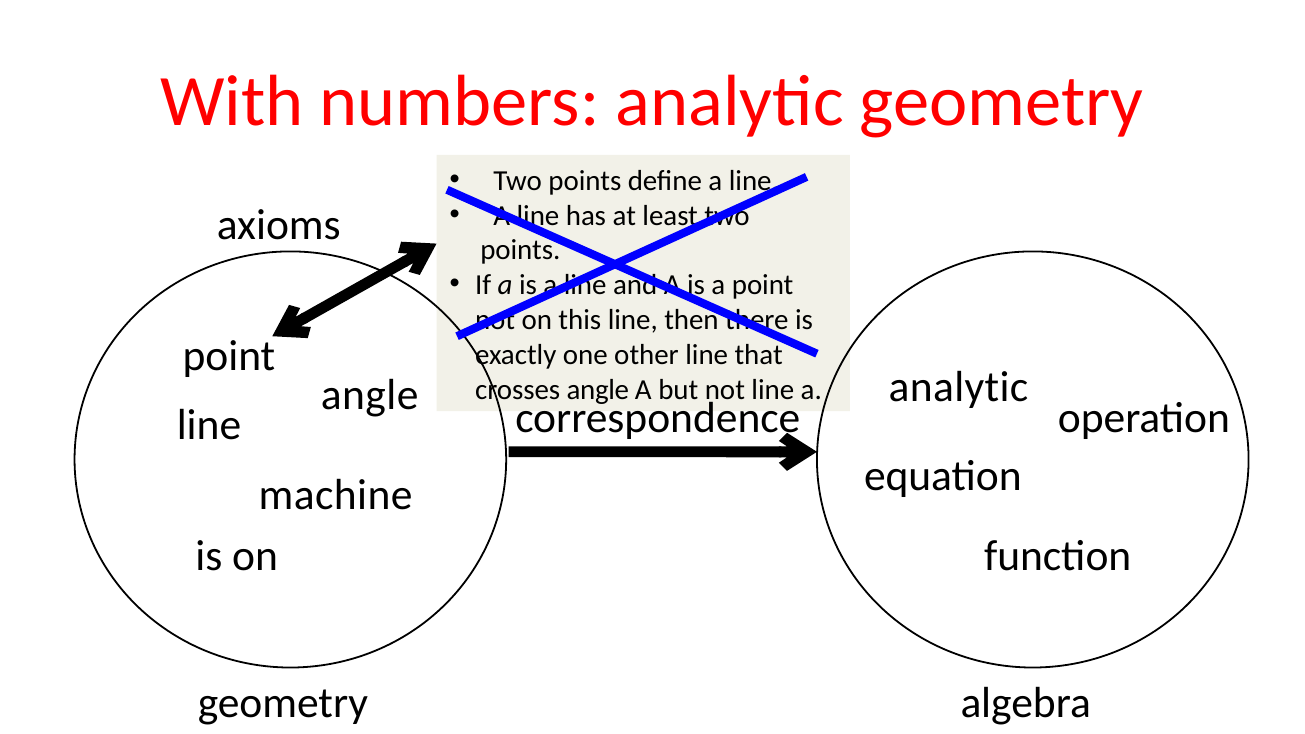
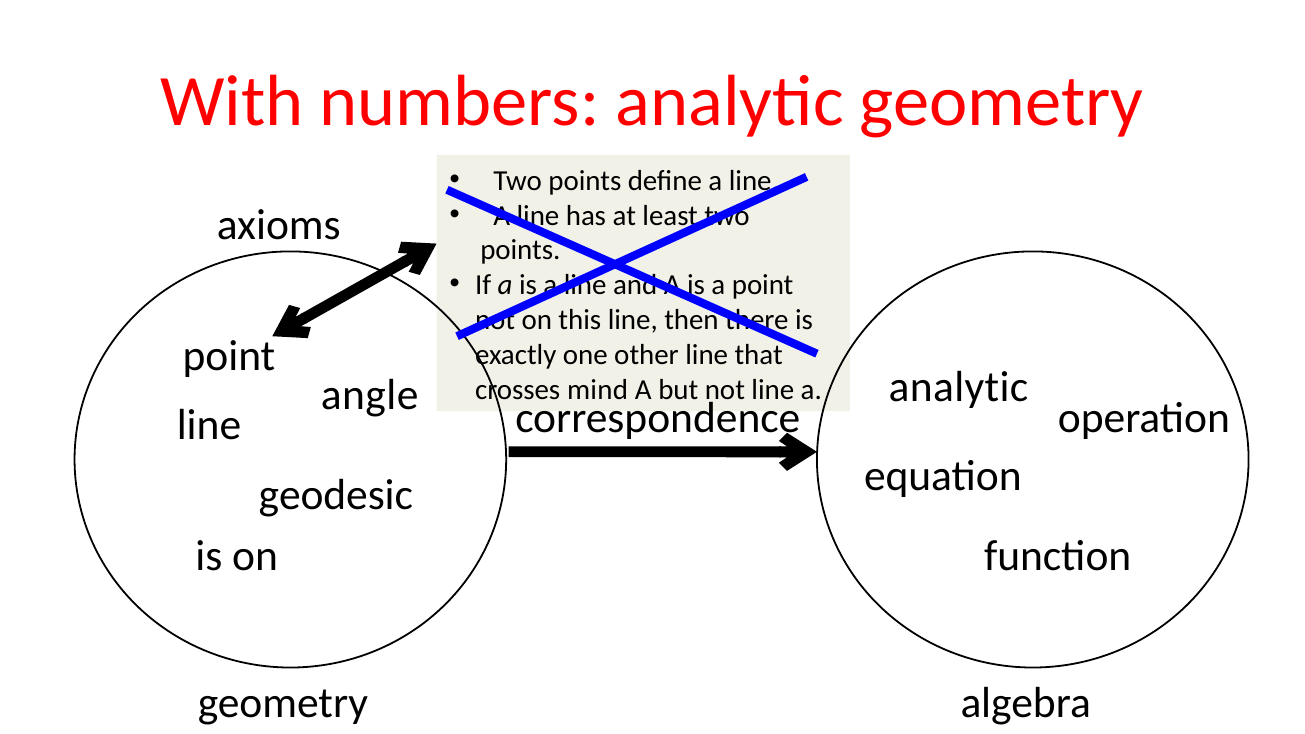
crosses angle: angle -> mind (598, 389)
machine: machine -> geodesic (336, 495)
